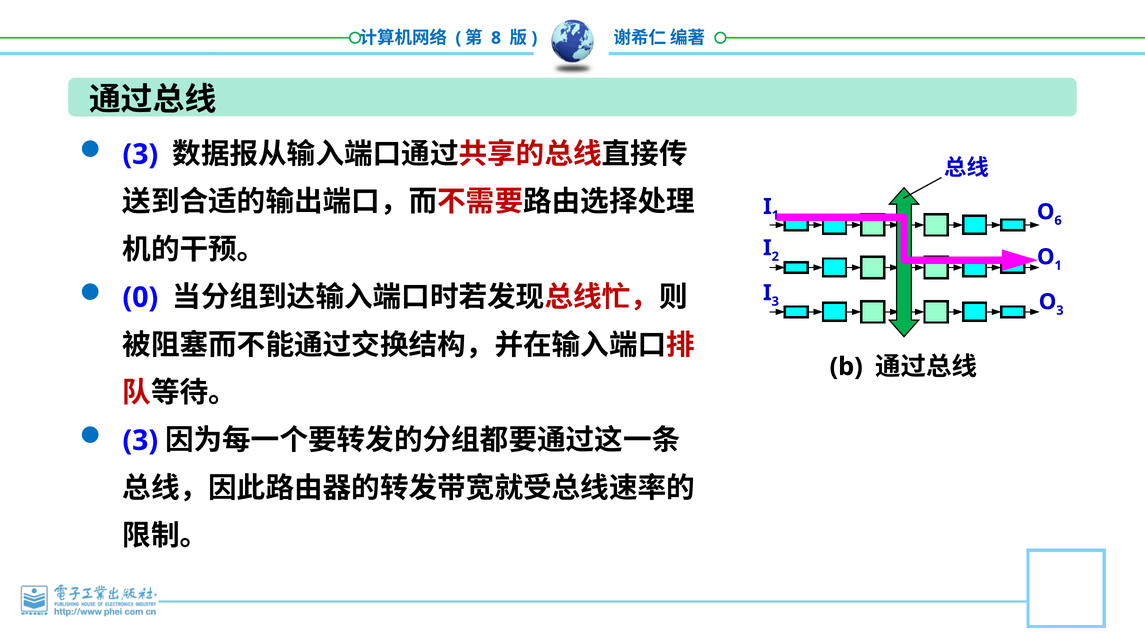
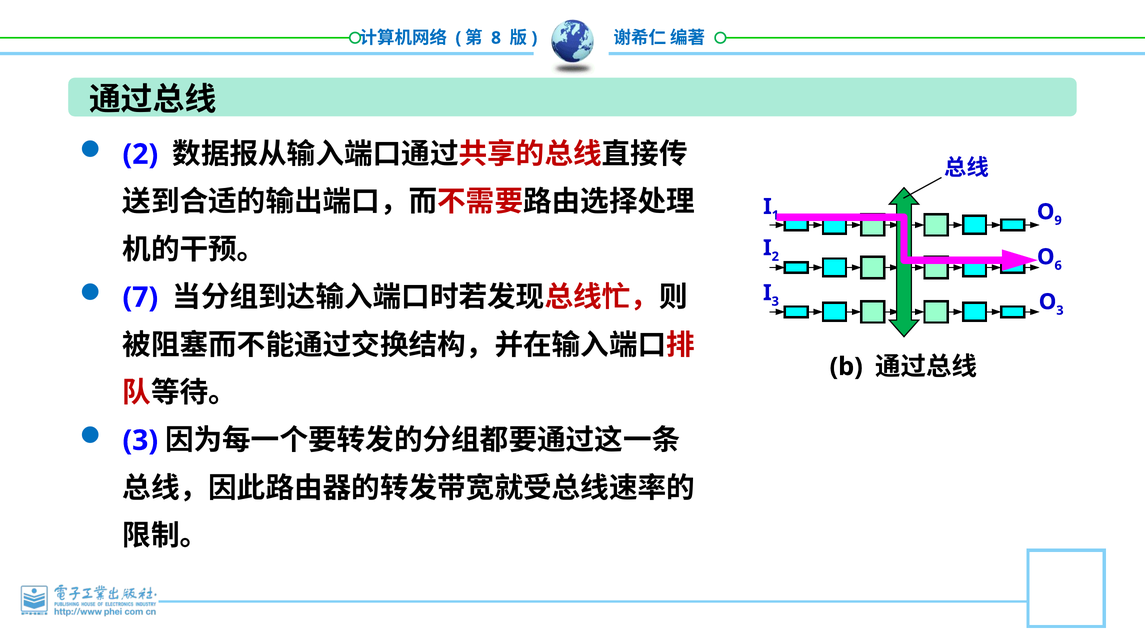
3: 3 -> 2 (140, 154)
6: 6 -> 9 (1058, 221)
1: 1 -> 6 (1058, 266)
0: 0 -> 7 (140, 297)
